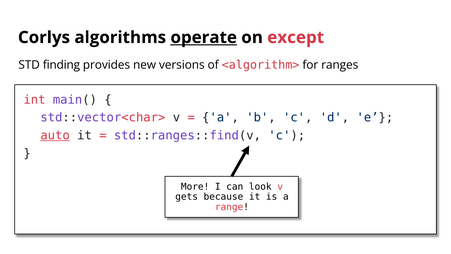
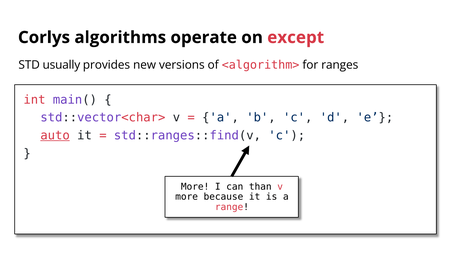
operate underline: present -> none (204, 37)
finding: finding -> usually (61, 65)
look: look -> than (260, 186)
gets: gets -> more (187, 197)
